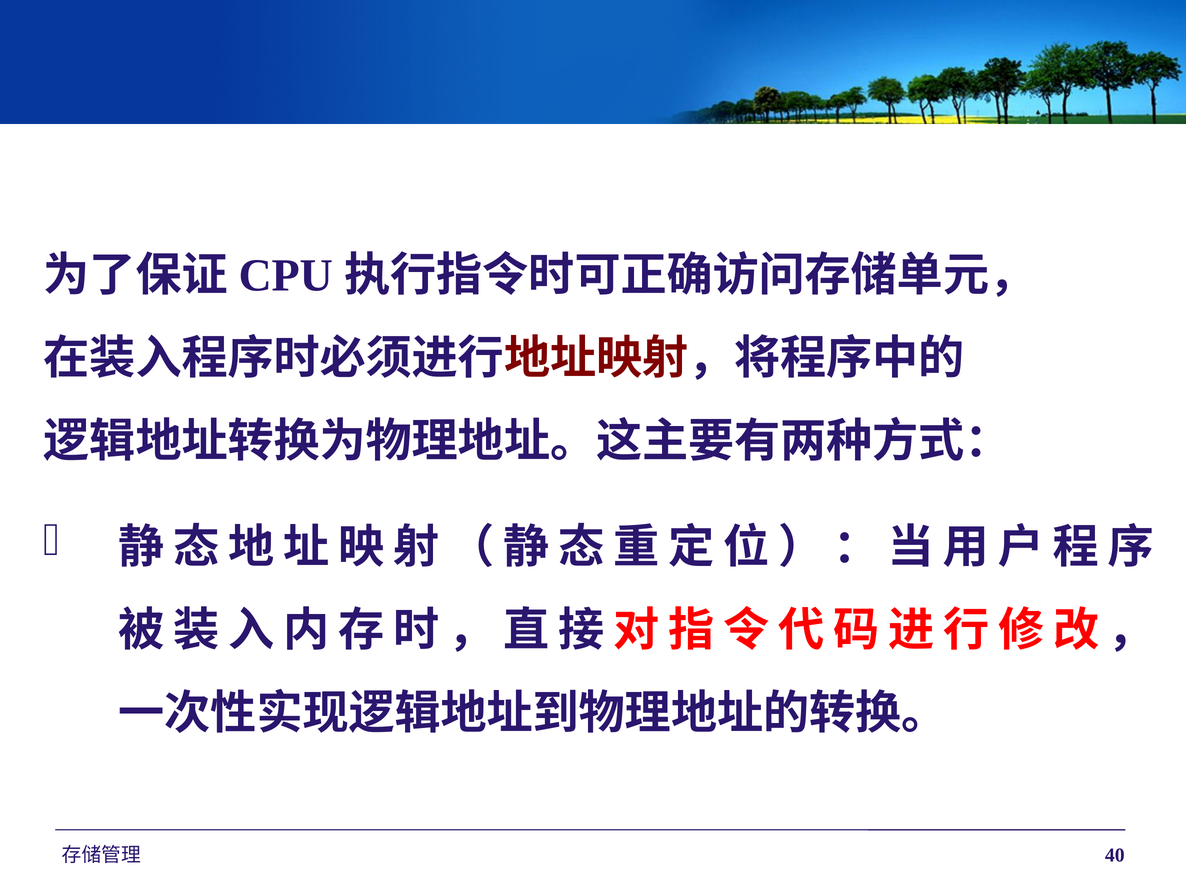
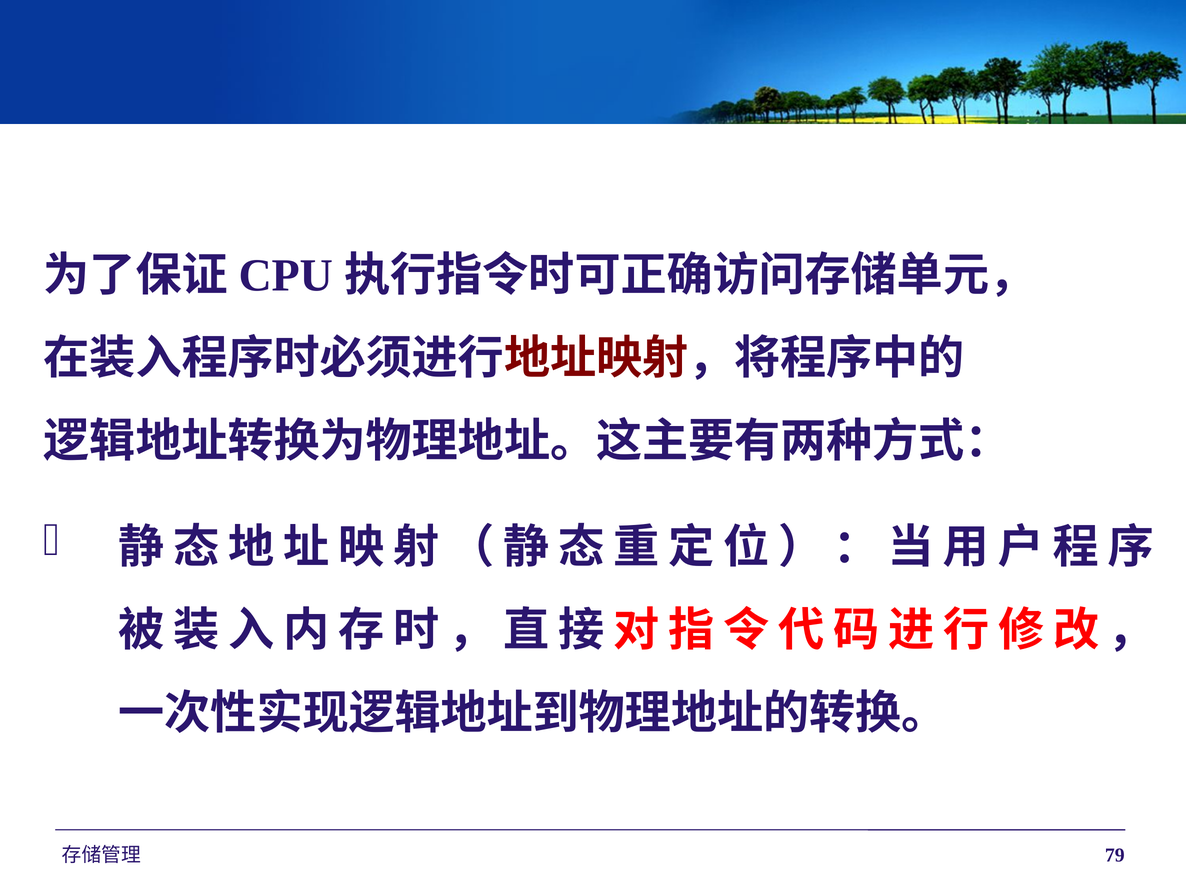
40: 40 -> 79 (1115, 856)
